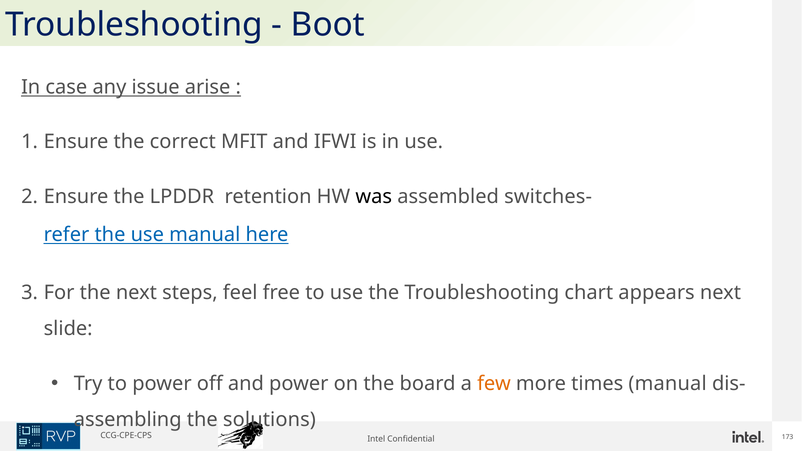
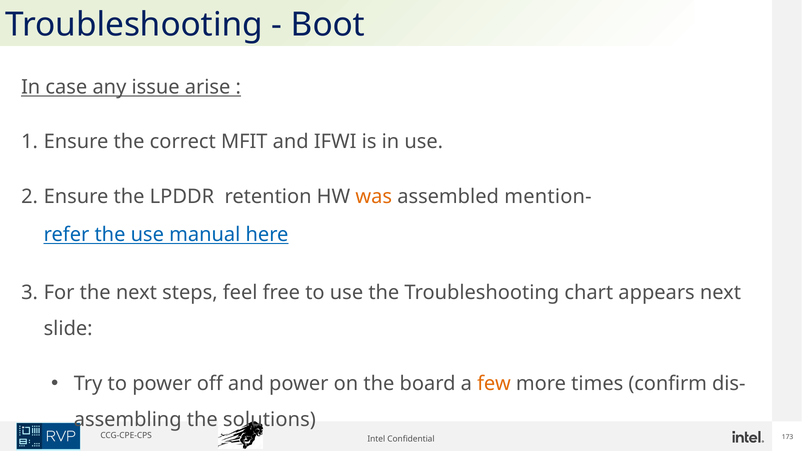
was colour: black -> orange (374, 197)
switches-: switches- -> mention- (548, 197)
times manual: manual -> confirm (668, 384)
